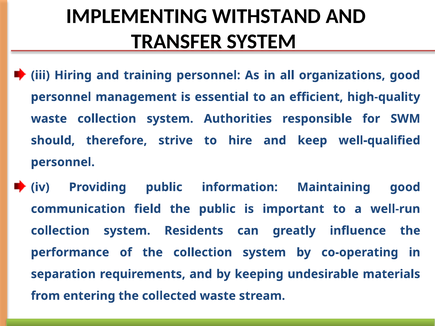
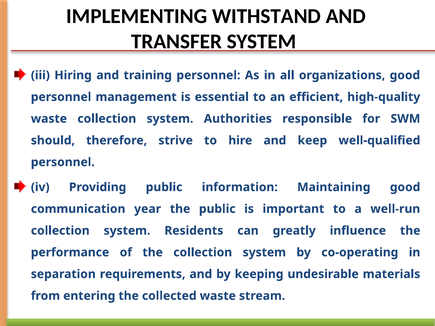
field: field -> year (148, 209)
